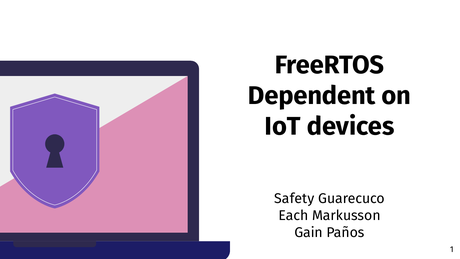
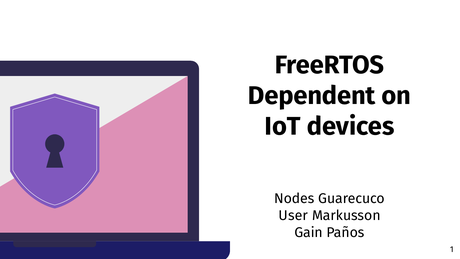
Safety: Safety -> Nodes (294, 198)
Each: Each -> User (293, 215)
